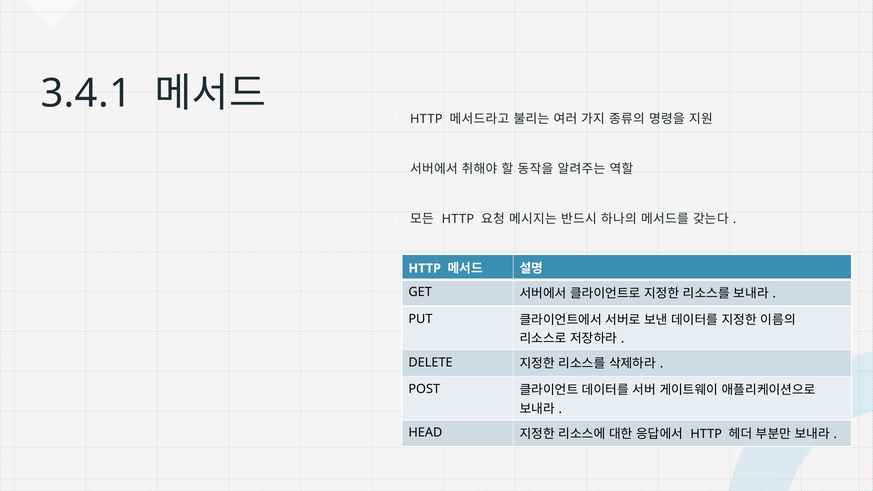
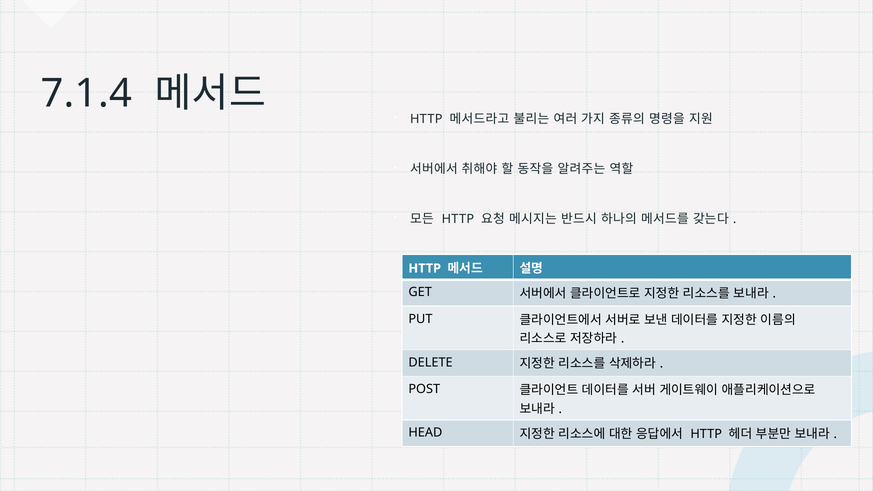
3.4.1: 3.4.1 -> 7.1.4 (86, 93)
